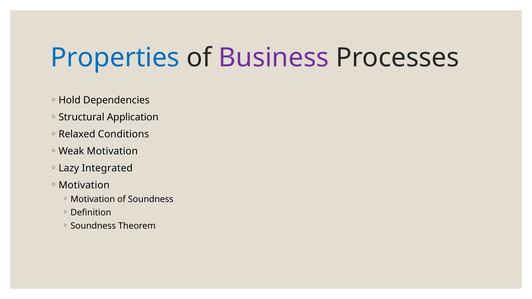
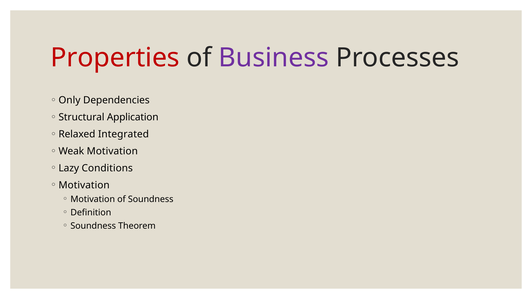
Properties colour: blue -> red (115, 58)
Hold: Hold -> Only (69, 100)
Conditions: Conditions -> Integrated (123, 134)
Integrated: Integrated -> Conditions (107, 168)
